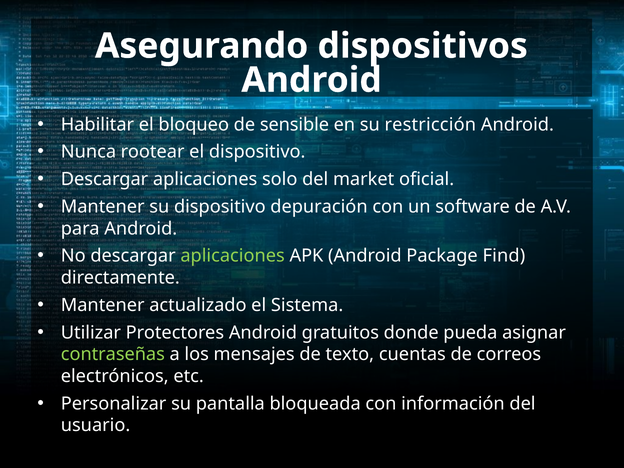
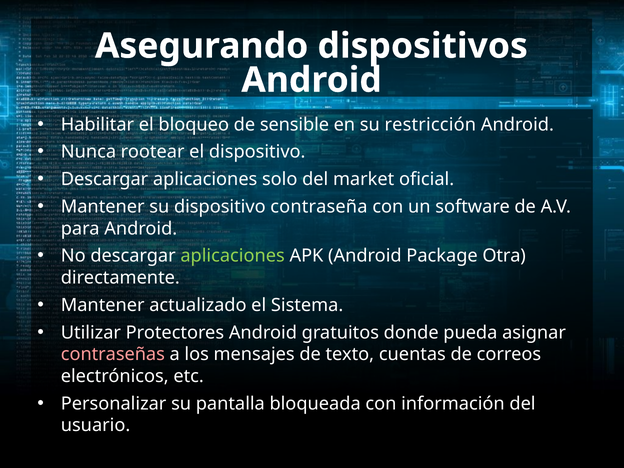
depuración: depuración -> contraseña (319, 207)
Find: Find -> Otra (504, 256)
contraseñas colour: light green -> pink (113, 354)
